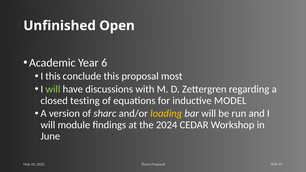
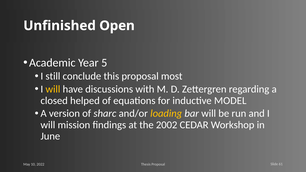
6: 6 -> 5 (104, 63)
I this: this -> still (53, 76)
will colour: light green -> yellow (53, 89)
testing: testing -> helped (85, 101)
module: module -> mission (74, 125)
2024: 2024 -> 2002 (167, 125)
